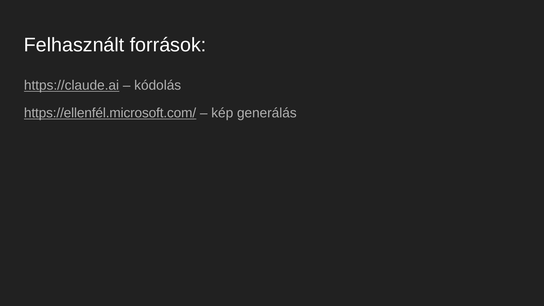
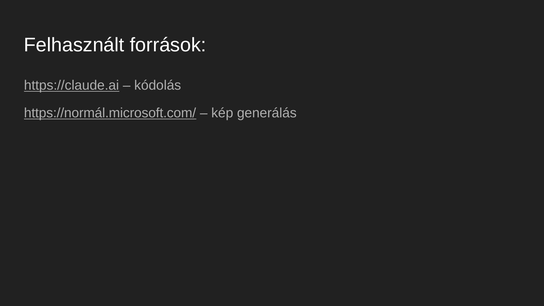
https://ellenfél.microsoft.com/: https://ellenfél.microsoft.com/ -> https://normál.microsoft.com/ (110, 113)
